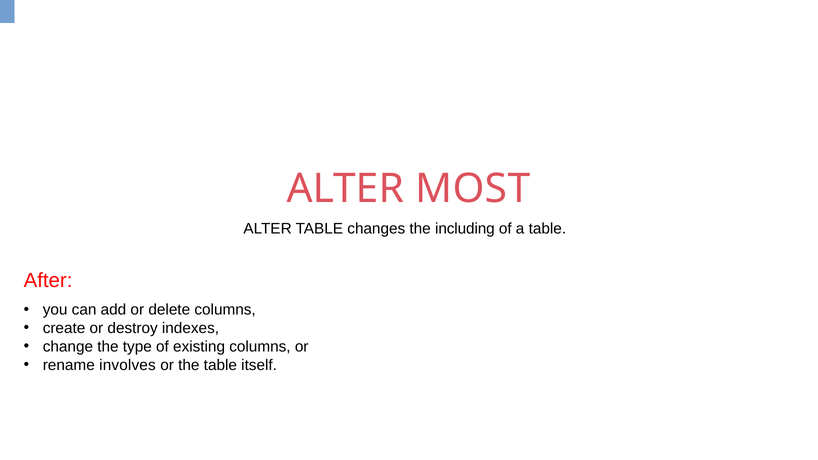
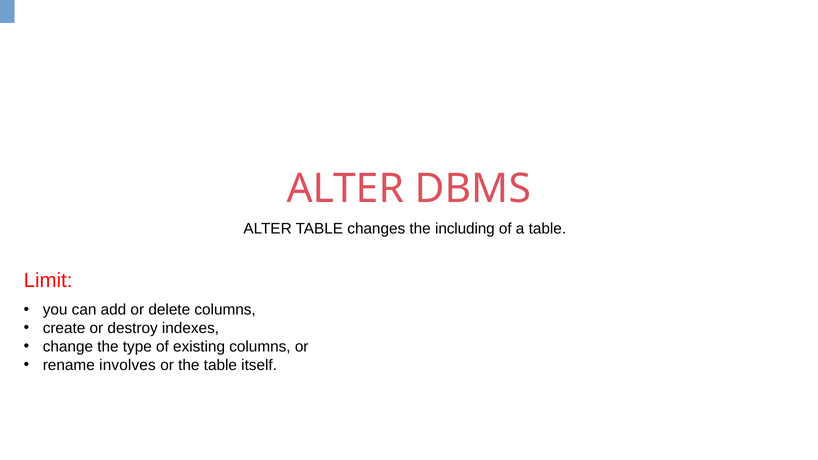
MOST: MOST -> DBMS (473, 189)
After: After -> Limit (48, 281)
